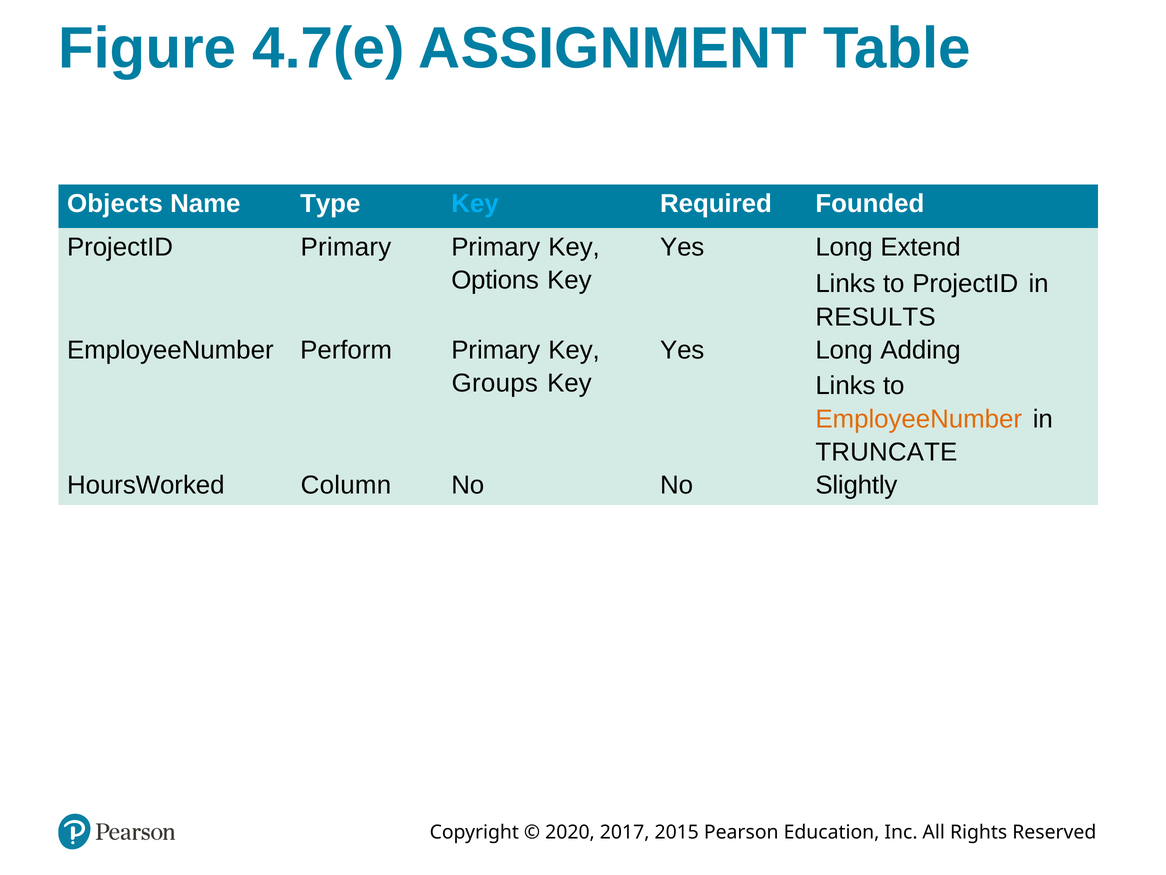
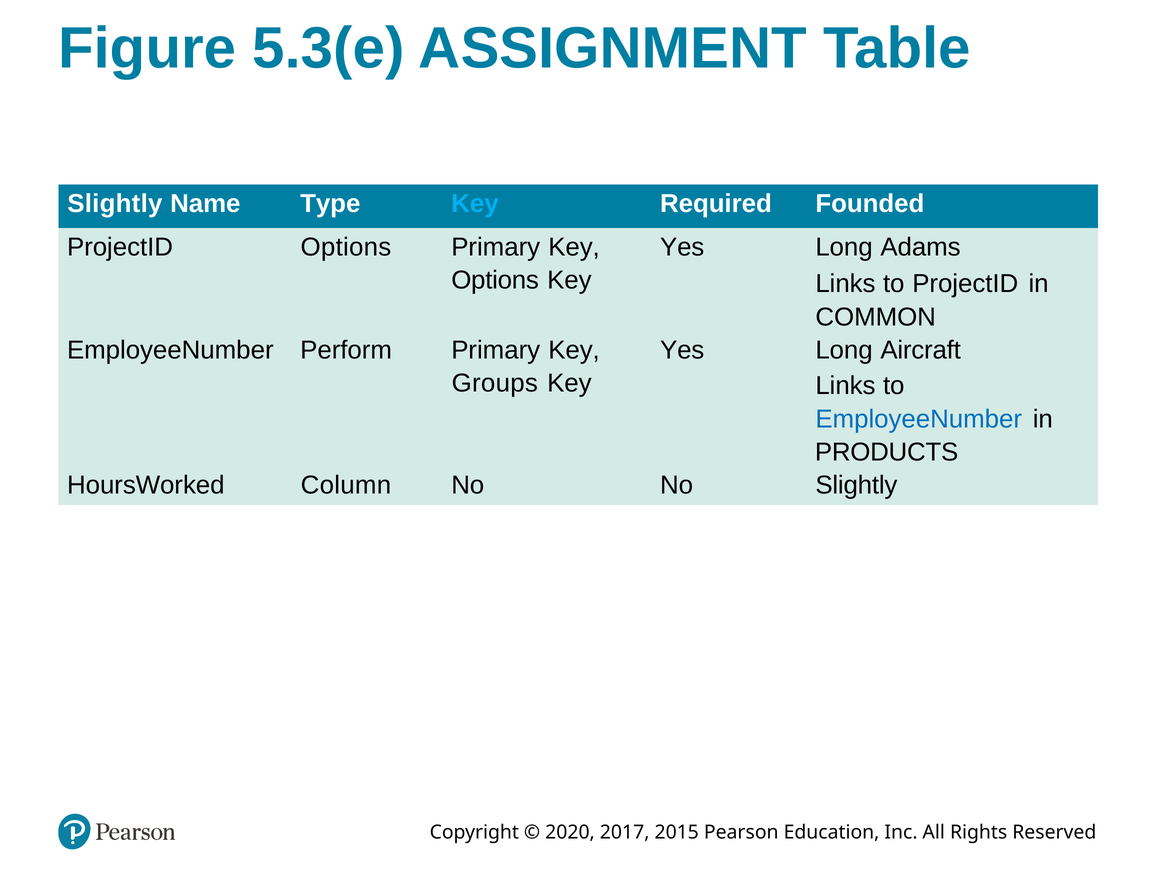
4.7(e: 4.7(e -> 5.3(e (328, 48)
Objects: Objects -> Slightly (115, 204)
ProjectID Primary: Primary -> Options (346, 247)
Extend: Extend -> Adams (921, 247)
RESULTS: RESULTS -> COMMON (876, 317)
Adding: Adding -> Aircraft (921, 350)
EmployeeNumber colour: orange -> blue (919, 419)
TRUNCATE: TRUNCATE -> PRODUCTS (887, 452)
